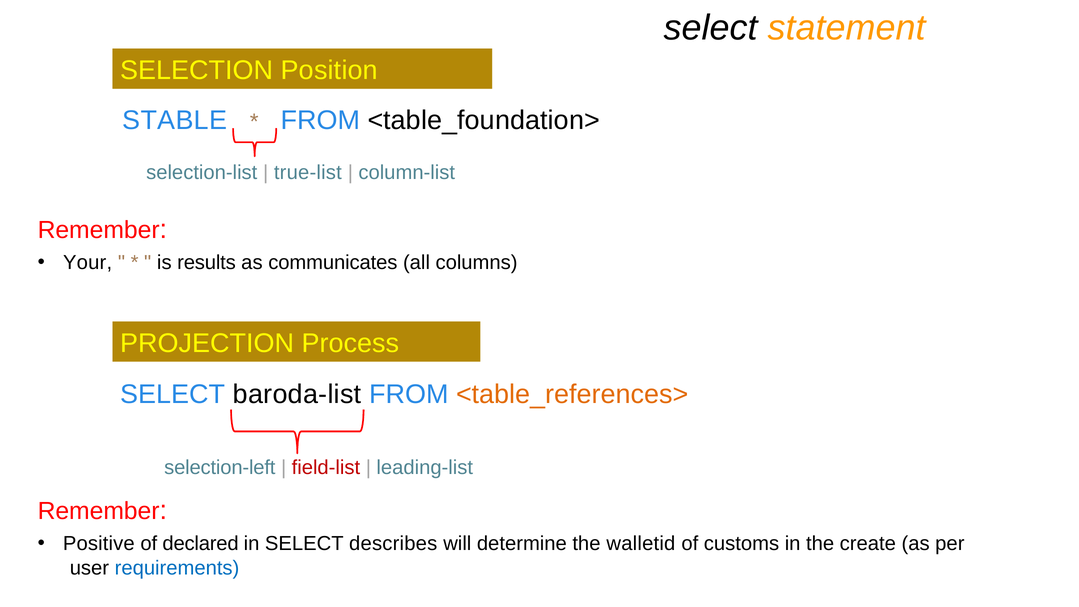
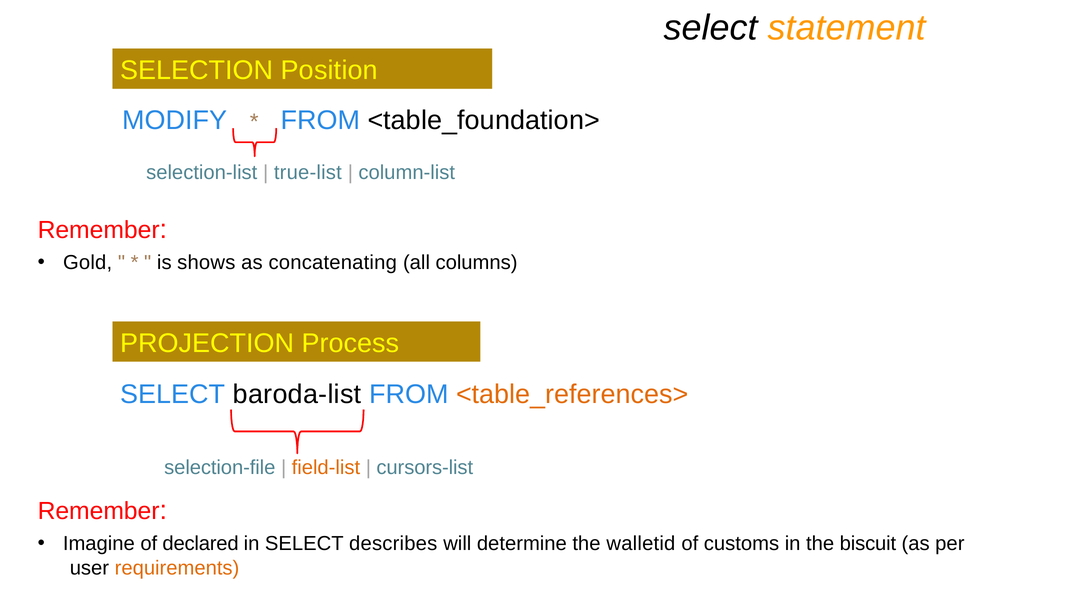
STABLE: STABLE -> MODIFY (175, 120)
Your: Your -> Gold (88, 262)
results: results -> shows (206, 262)
communicates: communicates -> concatenating (333, 262)
selection-left: selection-left -> selection-file (220, 468)
field-list colour: red -> orange (326, 468)
leading-list: leading-list -> cursors-list (425, 468)
Positive: Positive -> Imagine (99, 544)
create: create -> biscuit (868, 544)
requirements colour: blue -> orange (177, 568)
